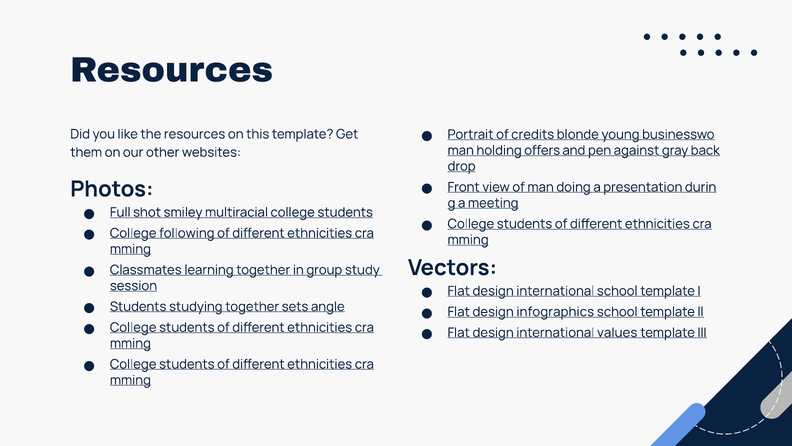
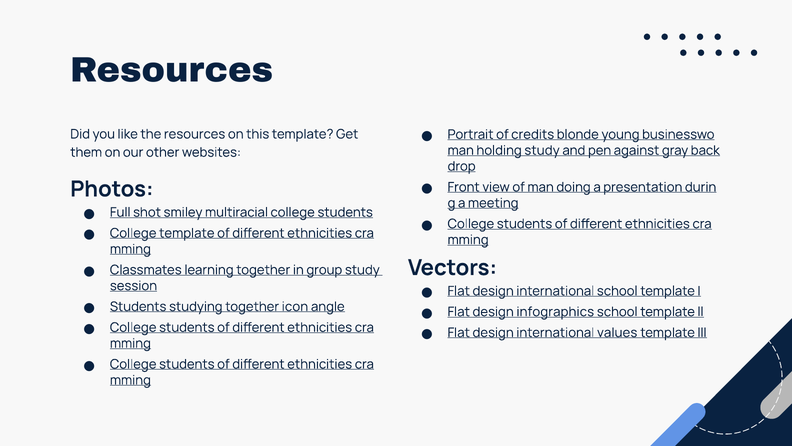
holding offers: offers -> study (542, 150)
College following: following -> template (187, 233)
sets: sets -> icon (295, 306)
